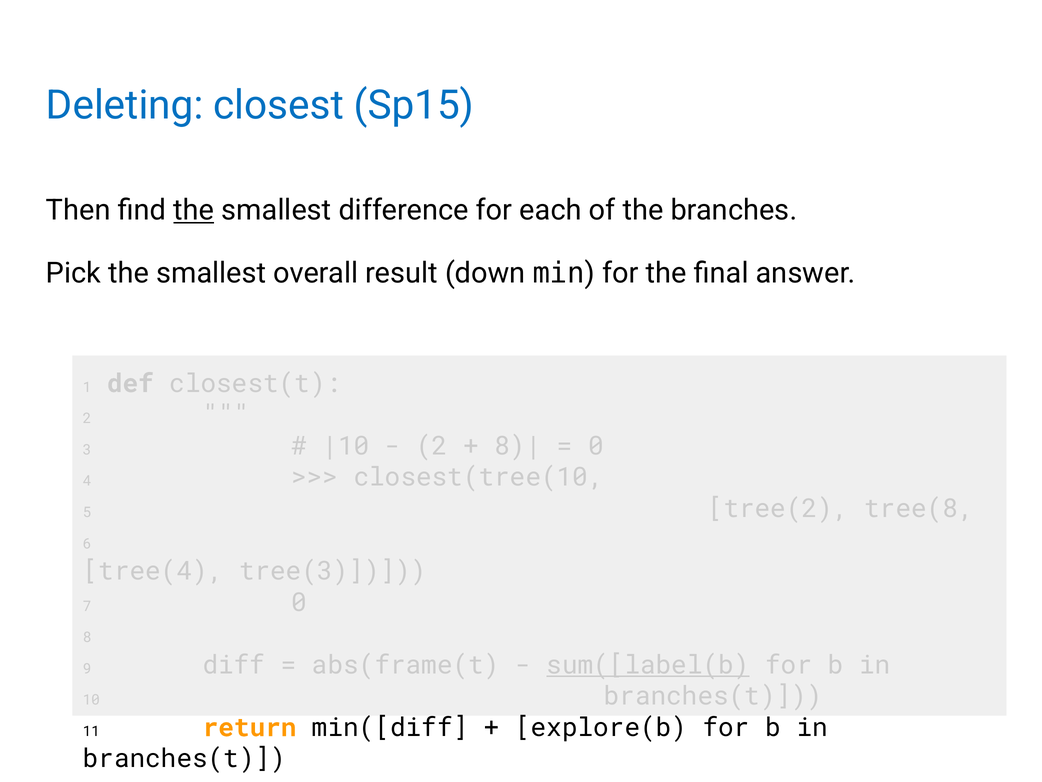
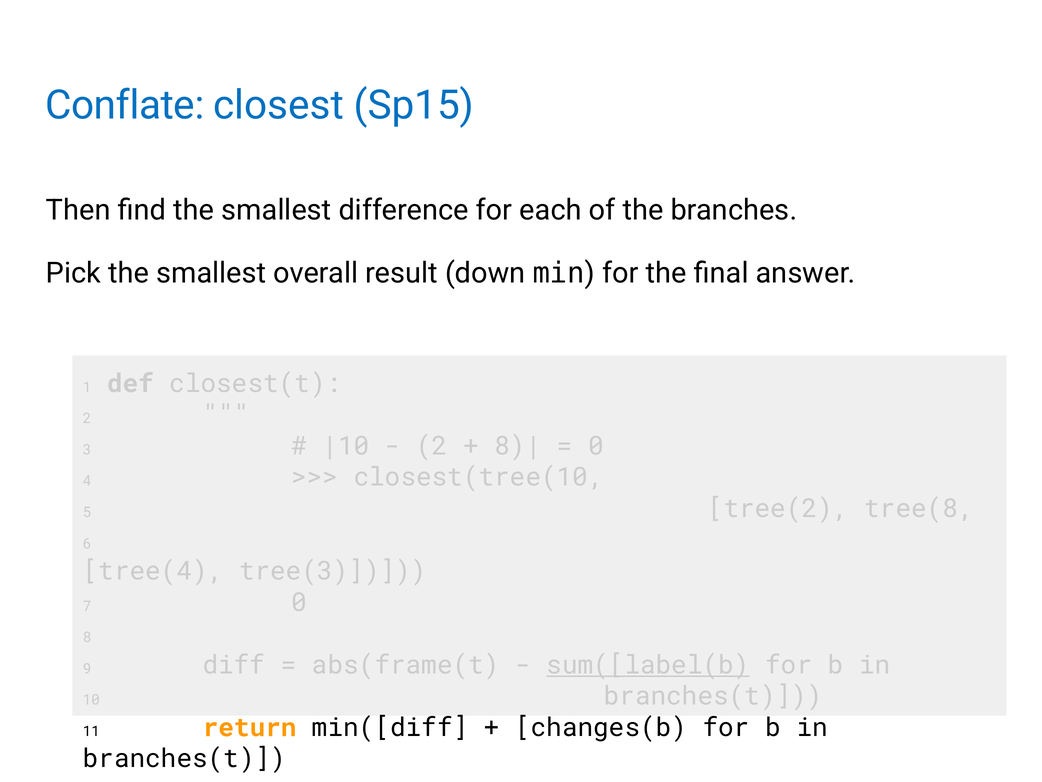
Deleting: Deleting -> Conflate (125, 105)
the underline: present -> none (194, 210)
explore(b: explore(b -> changes(b (601, 727)
